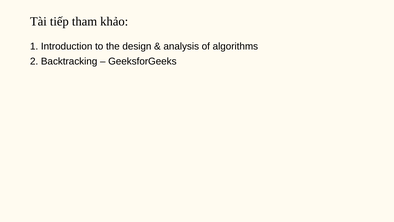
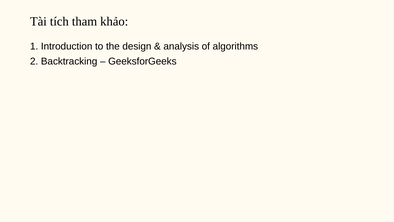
tiếp: tiếp -> tích (59, 21)
